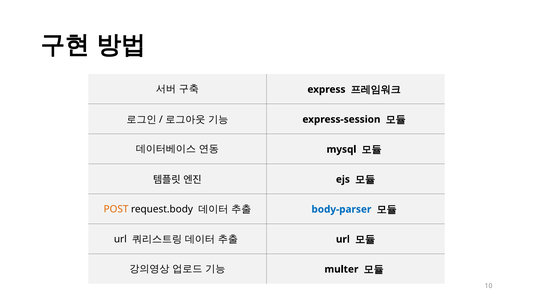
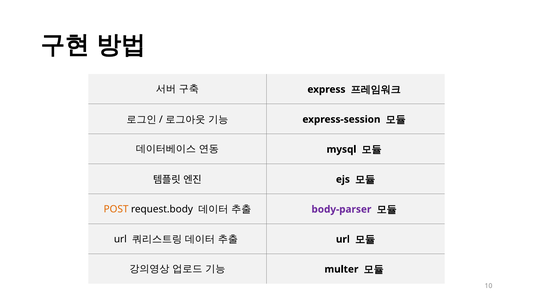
body-parser colour: blue -> purple (341, 209)
